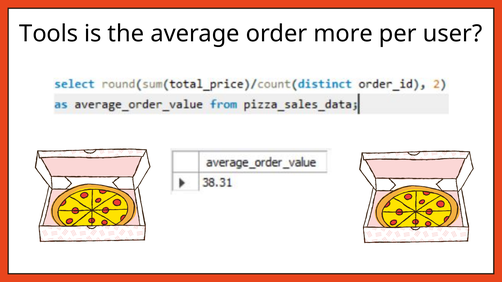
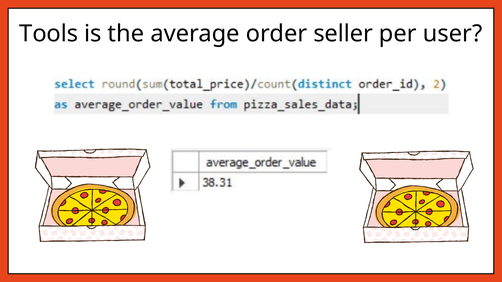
more: more -> seller (343, 34)
